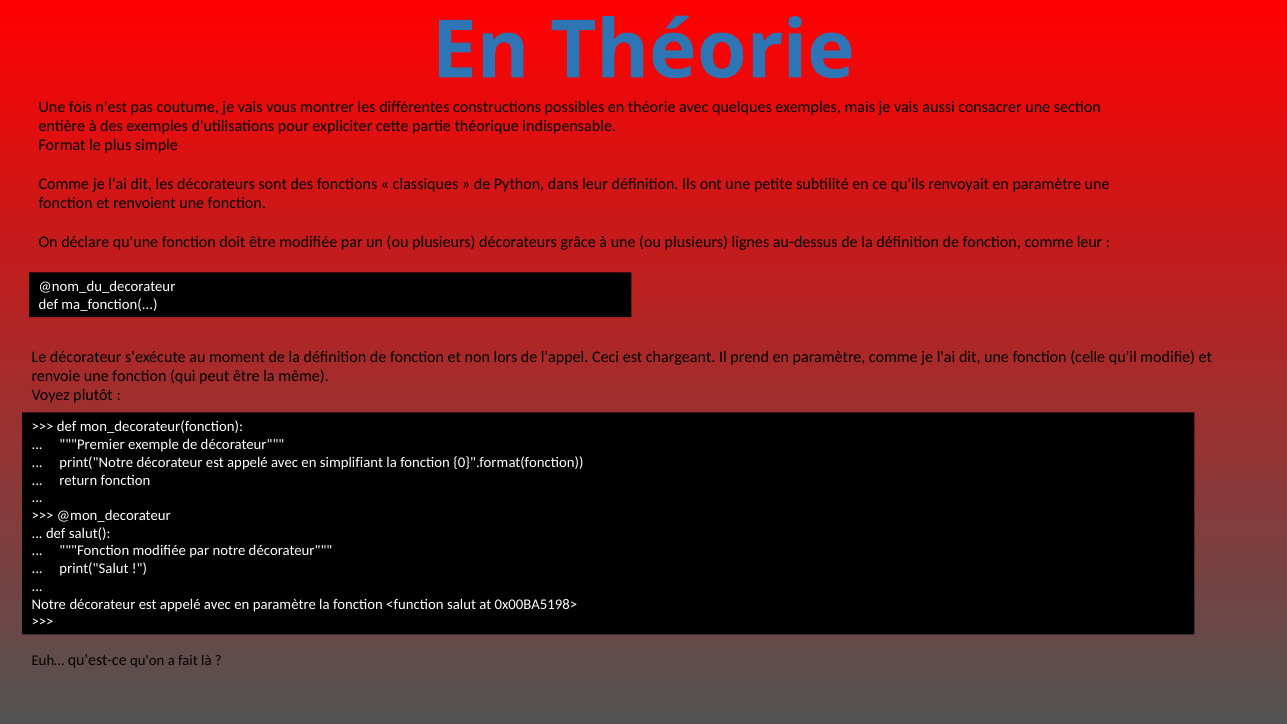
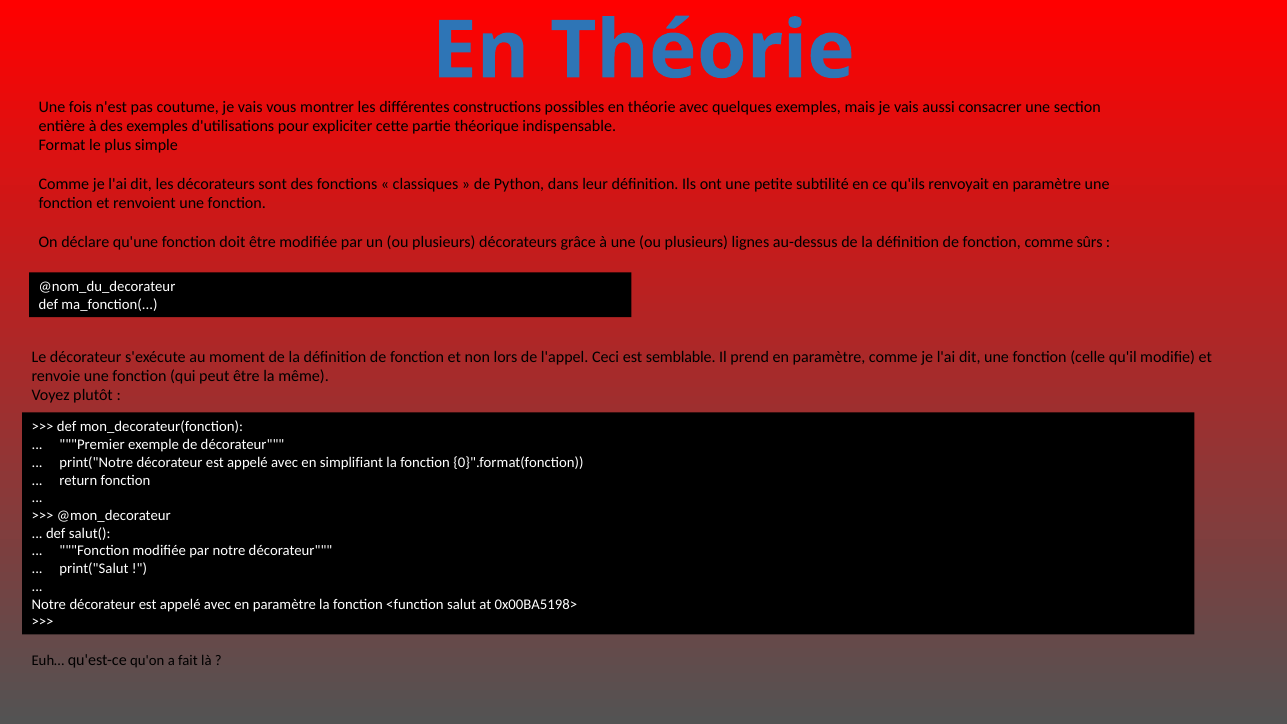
comme leur: leur -> sûrs (1090, 242)
chargeant: chargeant -> semblable (681, 357)
